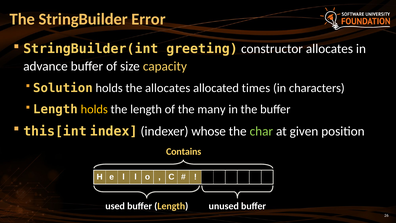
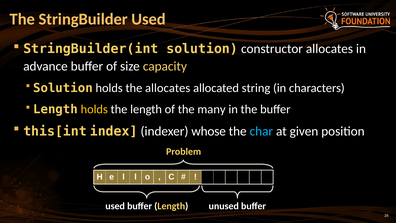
StringBuilder Error: Error -> Used (149, 19)
StringBuilder(int greeting: greeting -> solution (202, 49)
times: times -> string (256, 88)
char colour: light green -> light blue (261, 131)
Contains: Contains -> Problem (184, 151)
